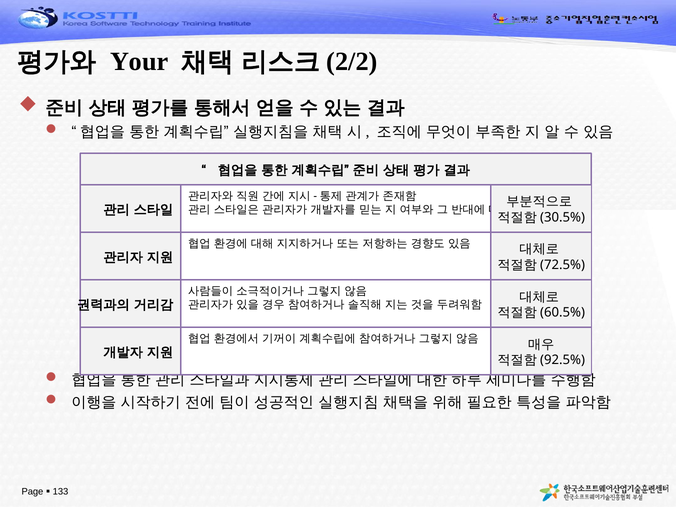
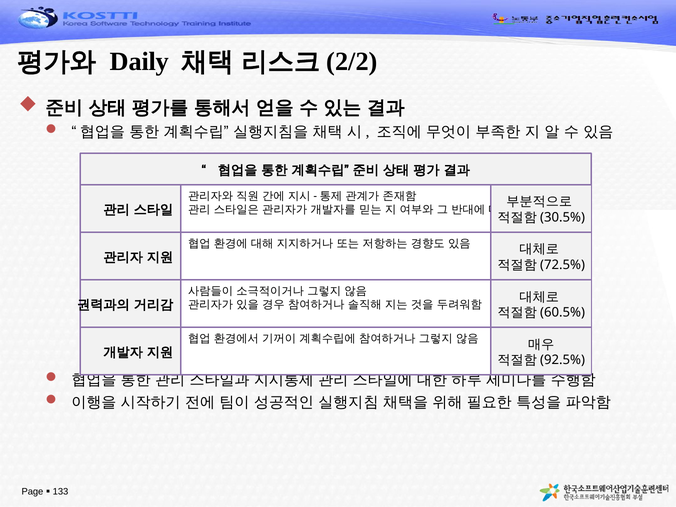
Your: Your -> Daily (139, 62)
